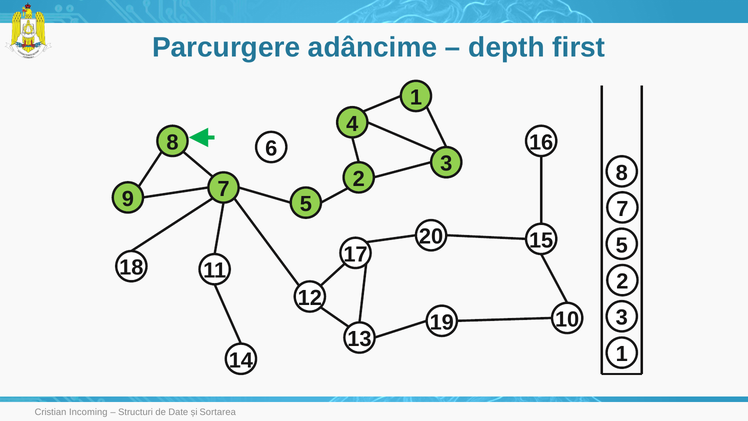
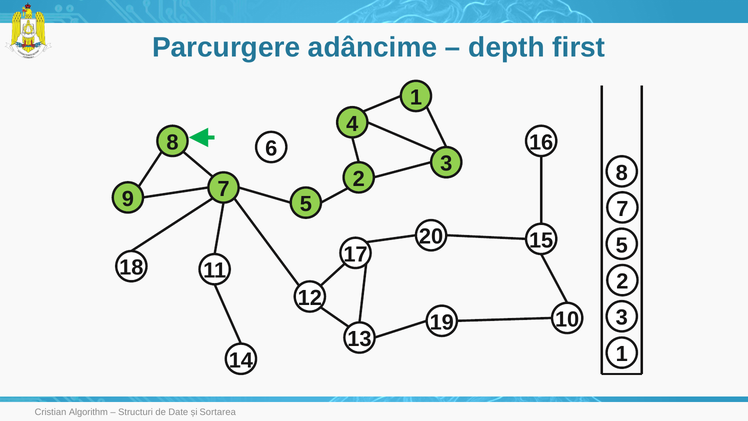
Incoming: Incoming -> Algorithm (88, 412)
